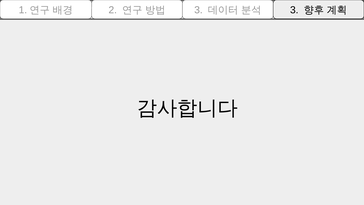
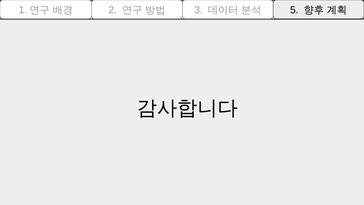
3: 3 -> 5 (294, 10)
